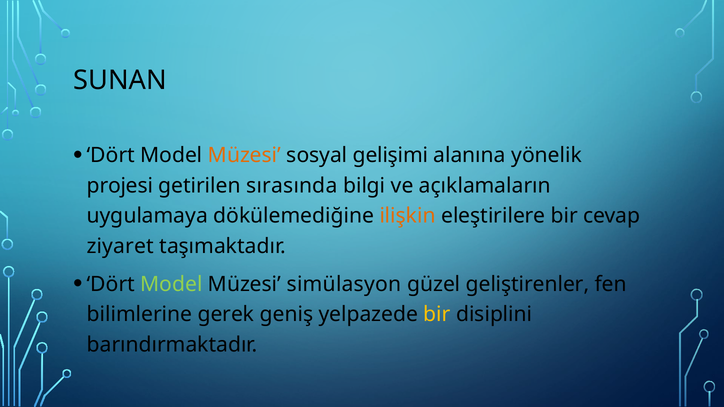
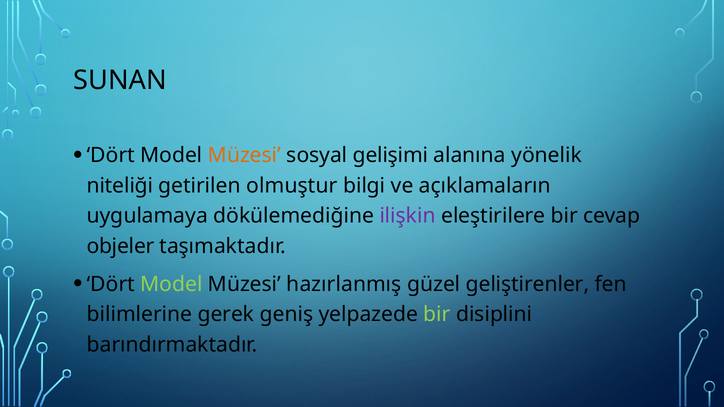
projesi: projesi -> niteliği (120, 186)
sırasında: sırasında -> olmuştur (292, 186)
ilişkin colour: orange -> purple (408, 216)
ziyaret: ziyaret -> objeler (121, 246)
simülasyon: simülasyon -> hazırlanmış (344, 284)
bir colour: yellow -> light green (437, 315)
